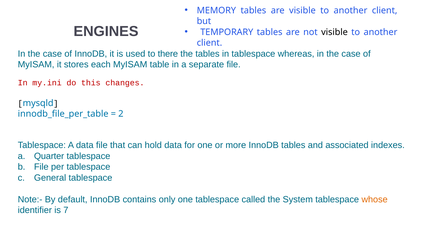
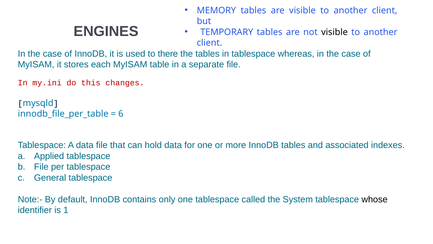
2: 2 -> 6 (121, 114)
Quarter: Quarter -> Applied (49, 156)
whose colour: orange -> black (375, 199)
7: 7 -> 1 (66, 210)
